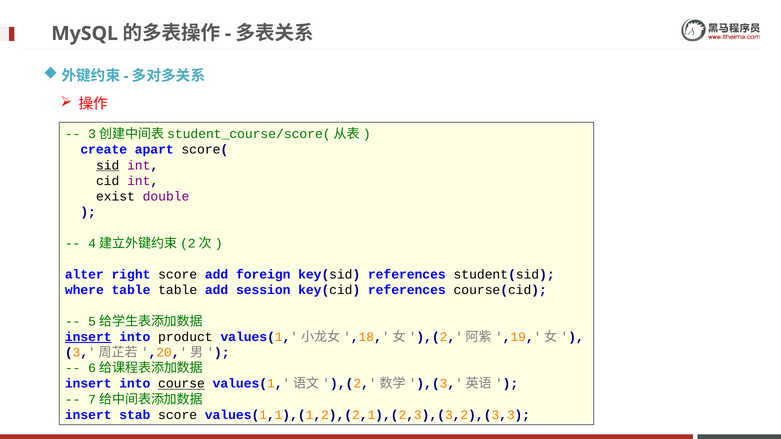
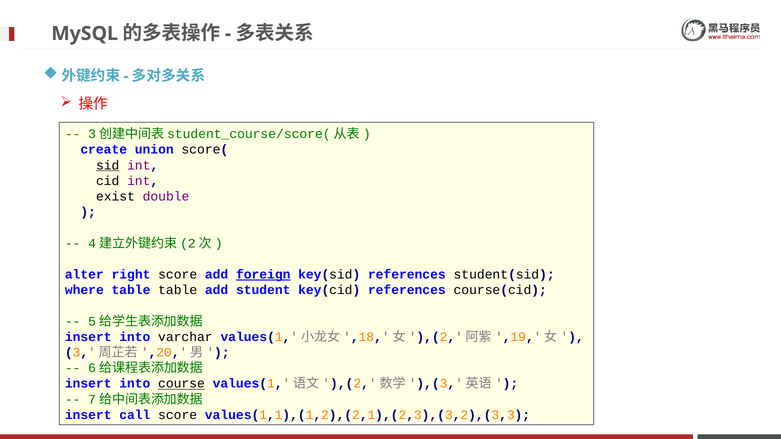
apart: apart -> union (154, 150)
foreign underline: none -> present (263, 275)
session: session -> student (263, 290)
insert underline: present -> none (88, 337)
product: product -> varchar (185, 337)
stab: stab -> call (135, 415)
